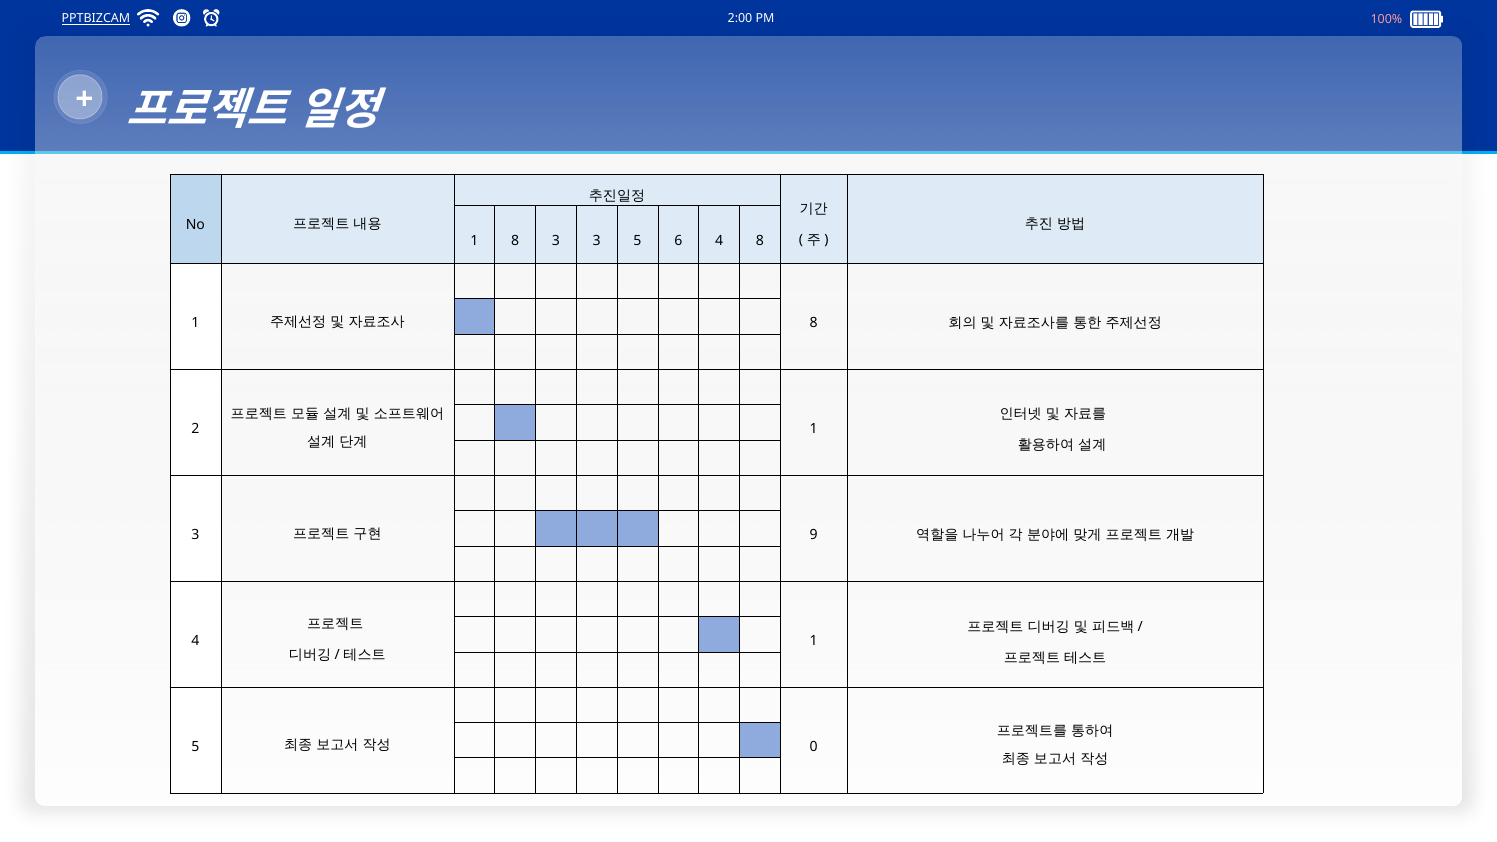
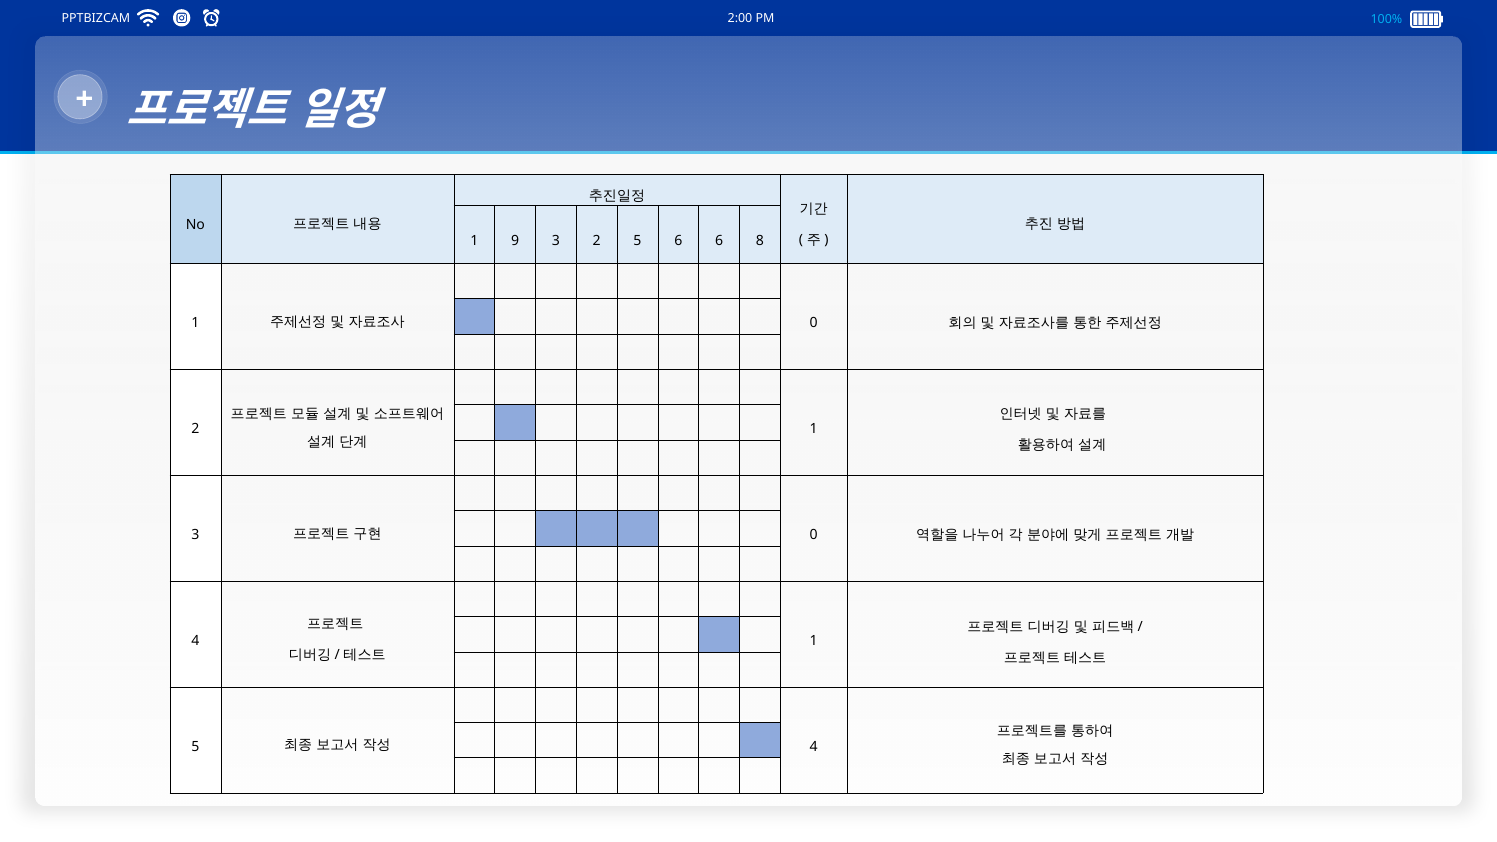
PPTBIZCAM underline: present -> none (96, 19)
100% colour: pink -> light blue (1386, 20)
1 8: 8 -> 9 (515, 241)
3 3: 3 -> 2 (597, 241)
6 4: 4 -> 6 (719, 241)
8: 8 -> 0 (814, 323)
9: 9 -> 0 (814, 535)
0: 0 -> 4 (814, 747)
